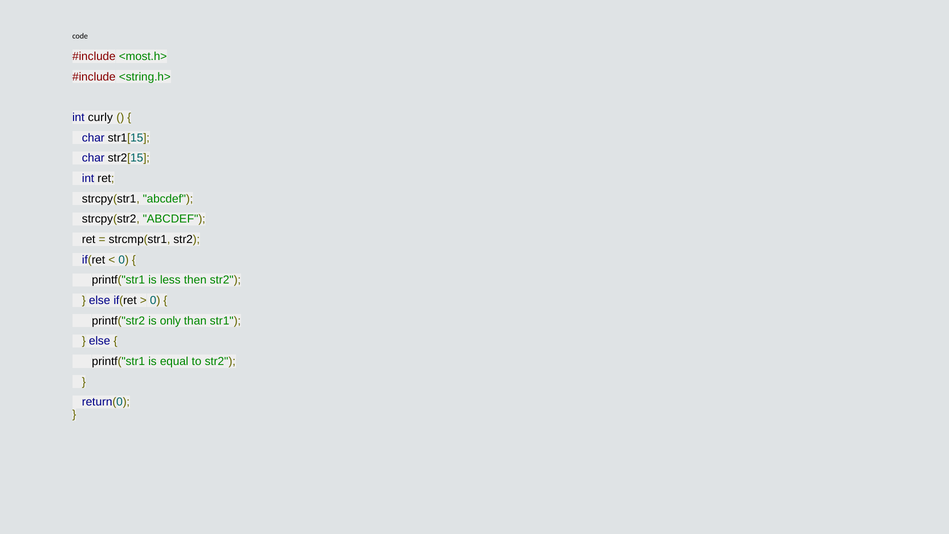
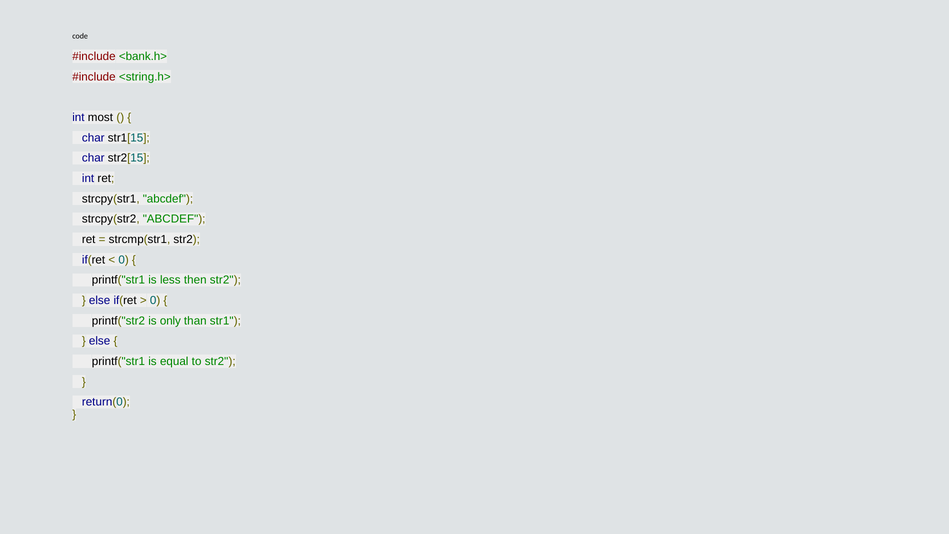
<most.h>: <most.h> -> <bank.h> (143, 56)
curly: curly -> most (100, 117)
